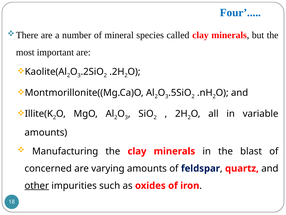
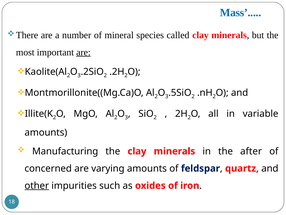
Four: Four -> Mass (241, 13)
are underline: none -> present (83, 52)
blast: blast -> after (251, 151)
